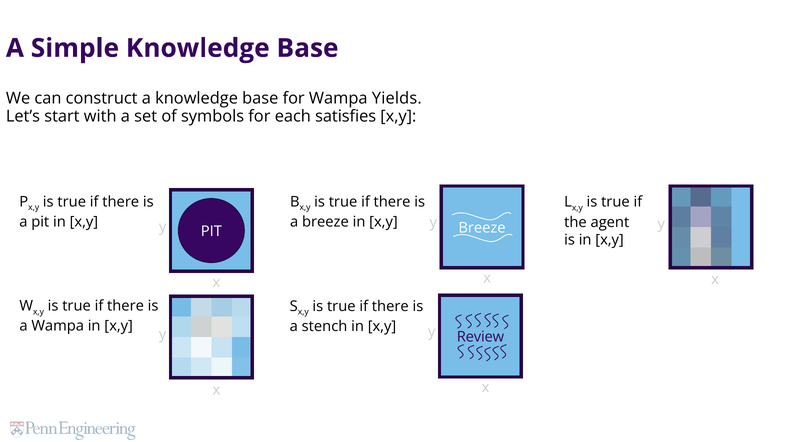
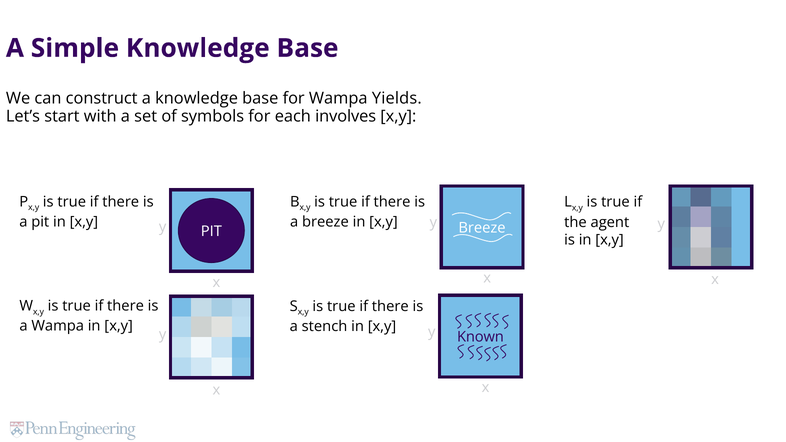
satisfies: satisfies -> involves (346, 116)
Review: Review -> Known (480, 337)
